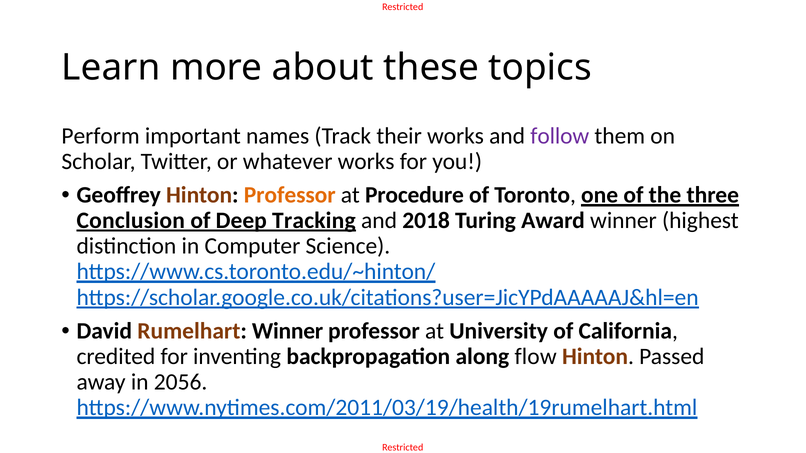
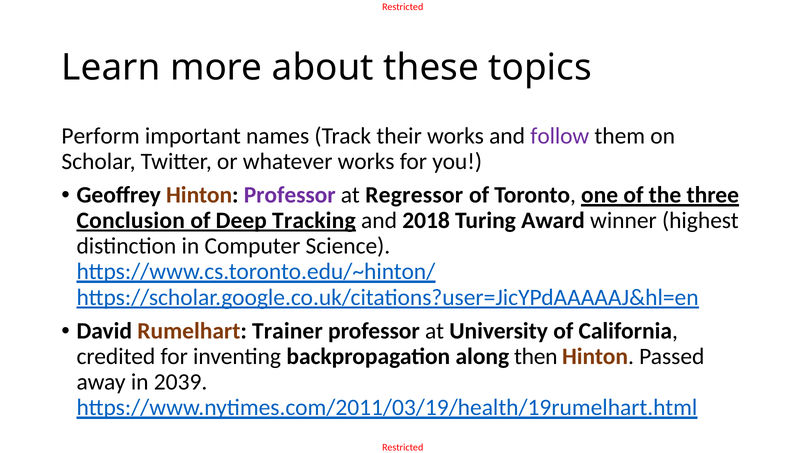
Professor colour: orange -> purple (290, 195)
Procedure: Procedure -> Regressor (414, 195)
Rumelhart Winner: Winner -> Trainer (287, 331)
flow: flow -> then (536, 357)
2056: 2056 -> 2039 (181, 382)
